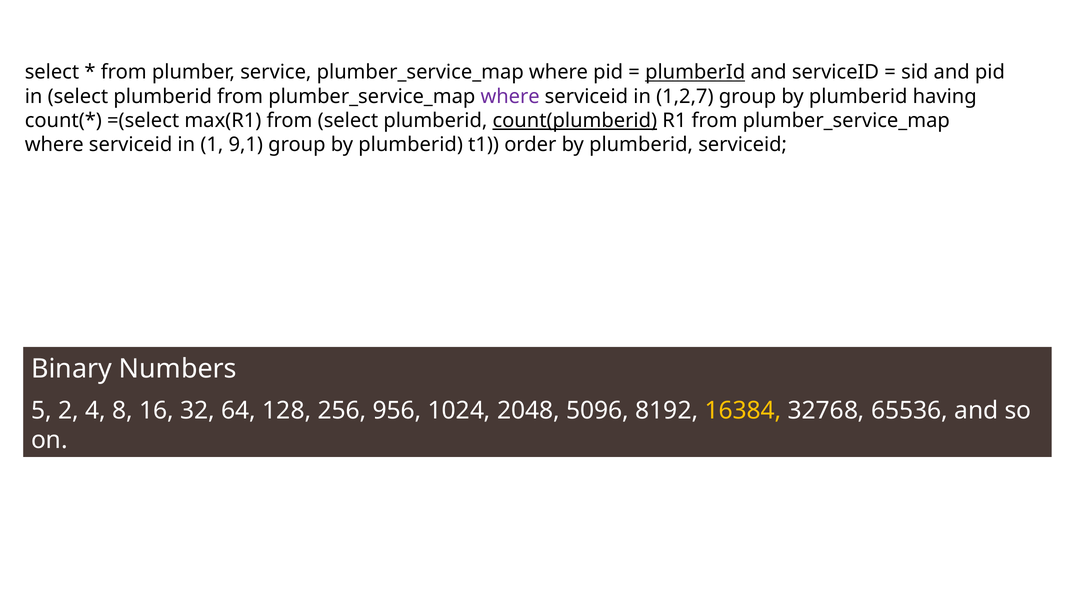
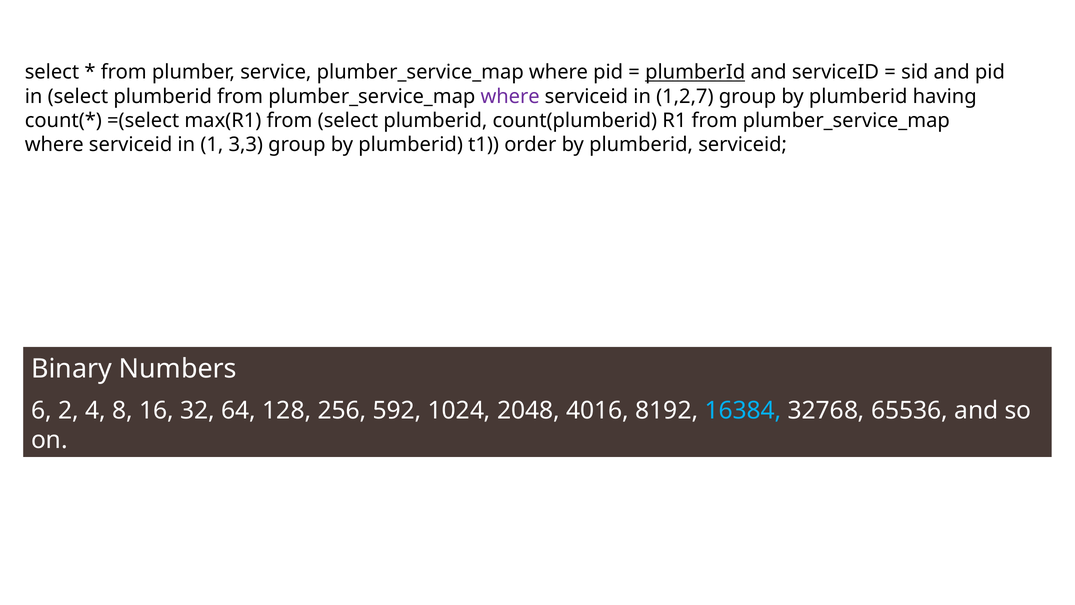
count(plumberid underline: present -> none (575, 121)
9,1: 9,1 -> 3,3 (246, 145)
5: 5 -> 6 (41, 410)
956: 956 -> 592 (397, 410)
5096: 5096 -> 4016 (598, 410)
16384 colour: yellow -> light blue (743, 410)
